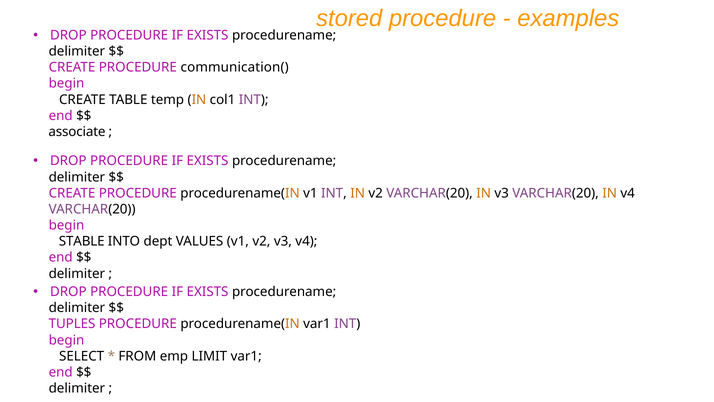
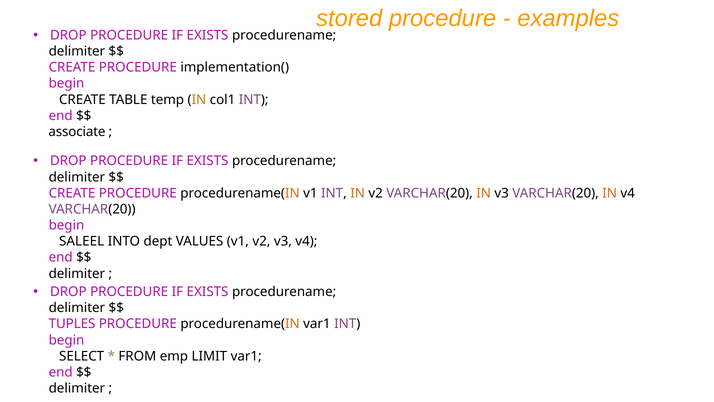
communication(: communication( -> implementation( (235, 67)
STABLE: STABLE -> SALEEL (82, 241)
